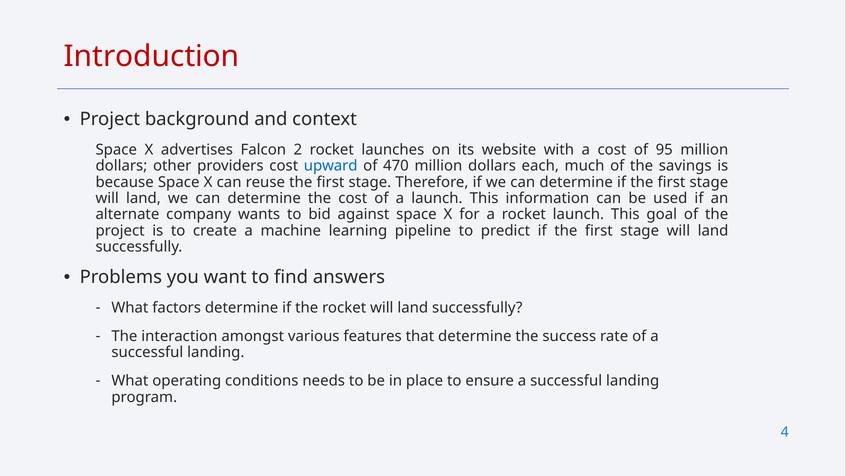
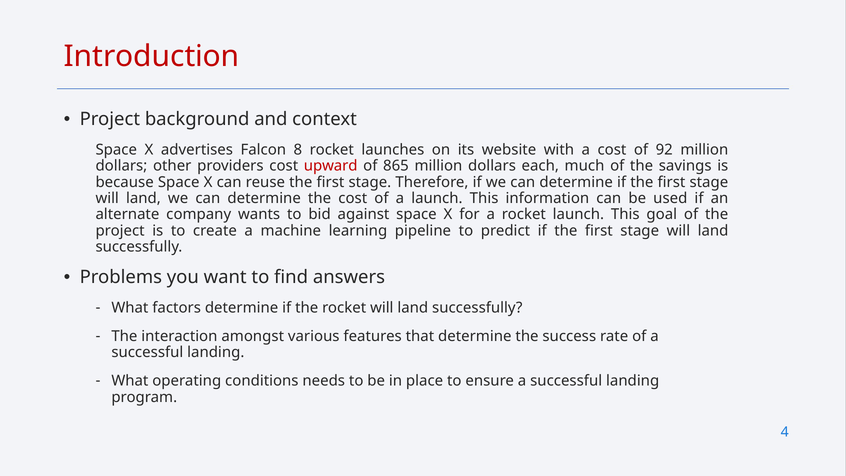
2: 2 -> 8 (298, 150)
95: 95 -> 92 (664, 150)
upward colour: blue -> red (331, 166)
470: 470 -> 865 (396, 166)
